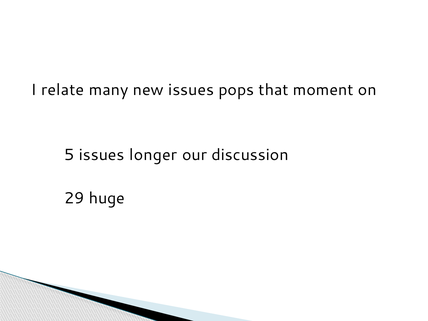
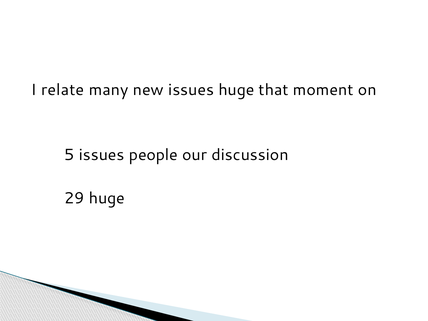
issues pops: pops -> huge (236, 90)
longer: longer -> people (153, 155)
